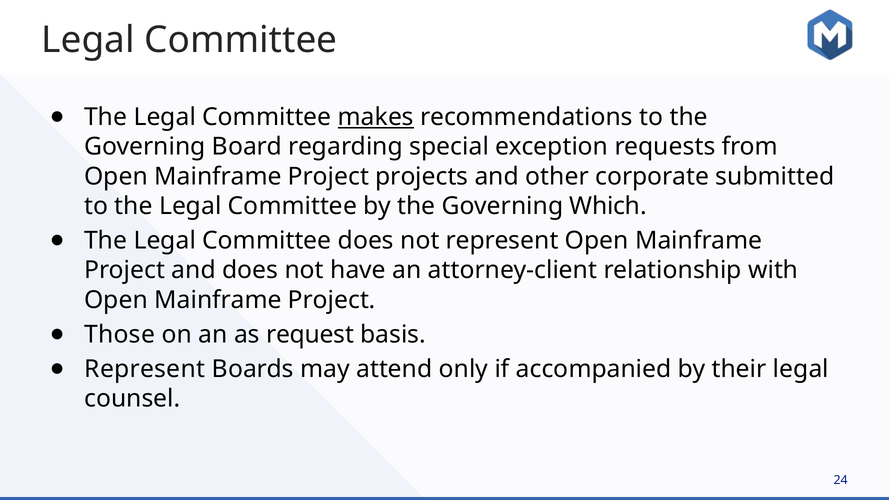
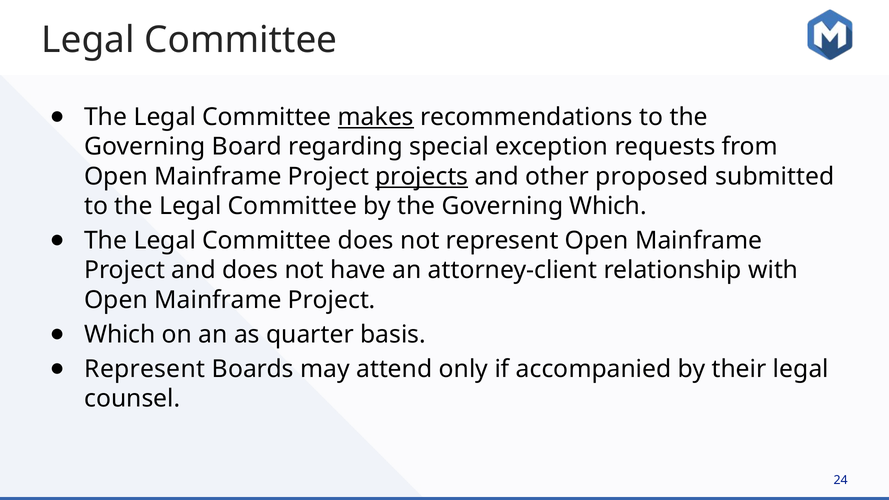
projects underline: none -> present (422, 176)
corporate: corporate -> proposed (652, 176)
Those: Those -> Which (120, 335)
request: request -> quarter (310, 335)
